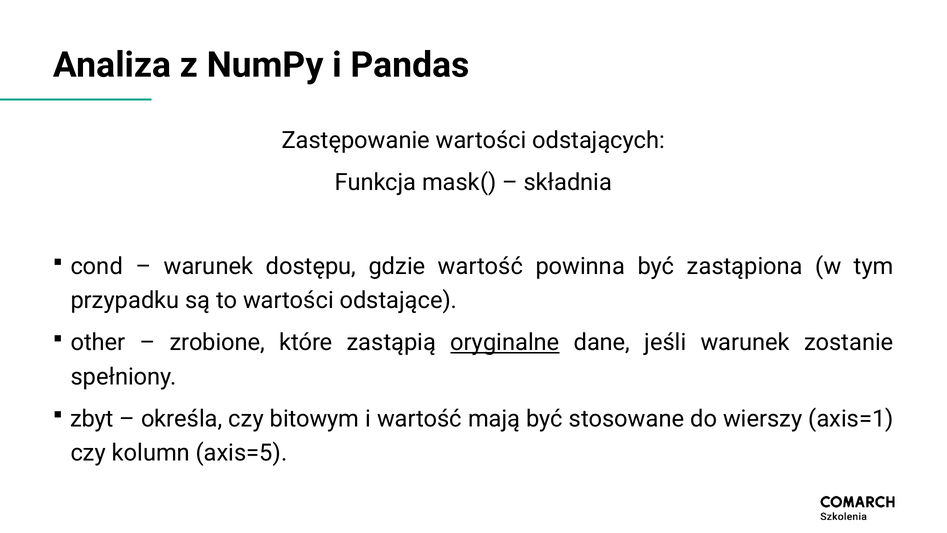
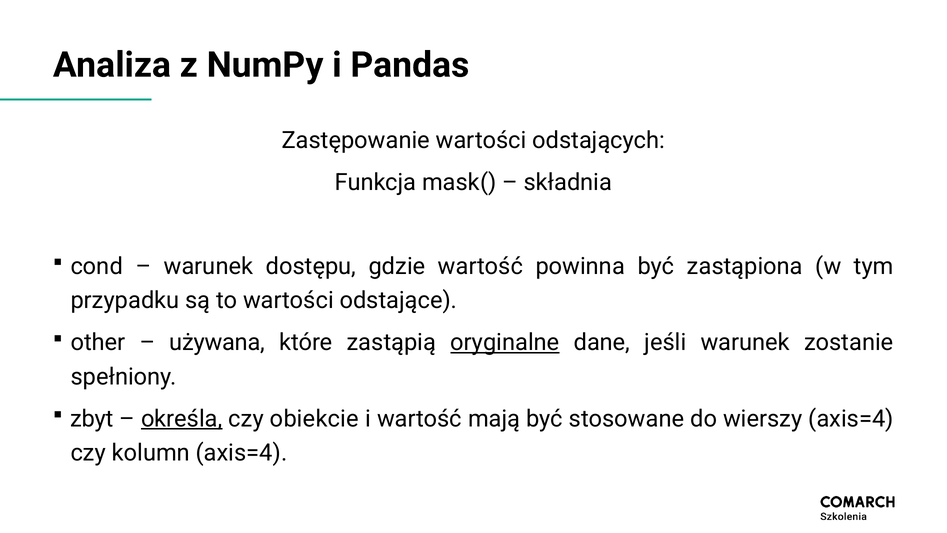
zrobione: zrobione -> używana (217, 342)
określa underline: none -> present (182, 418)
bitowym: bitowym -> obiekcie (314, 418)
wierszy axis=1: axis=1 -> axis=4 (851, 418)
kolumn axis=5: axis=5 -> axis=4 (241, 453)
